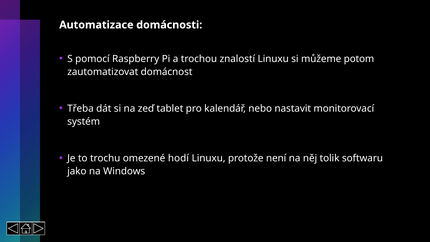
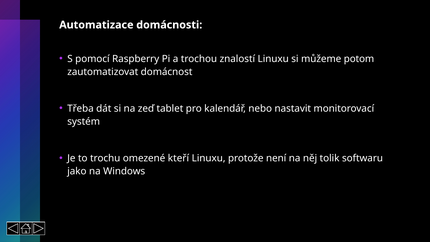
hodí: hodí -> kteří (178, 158)
